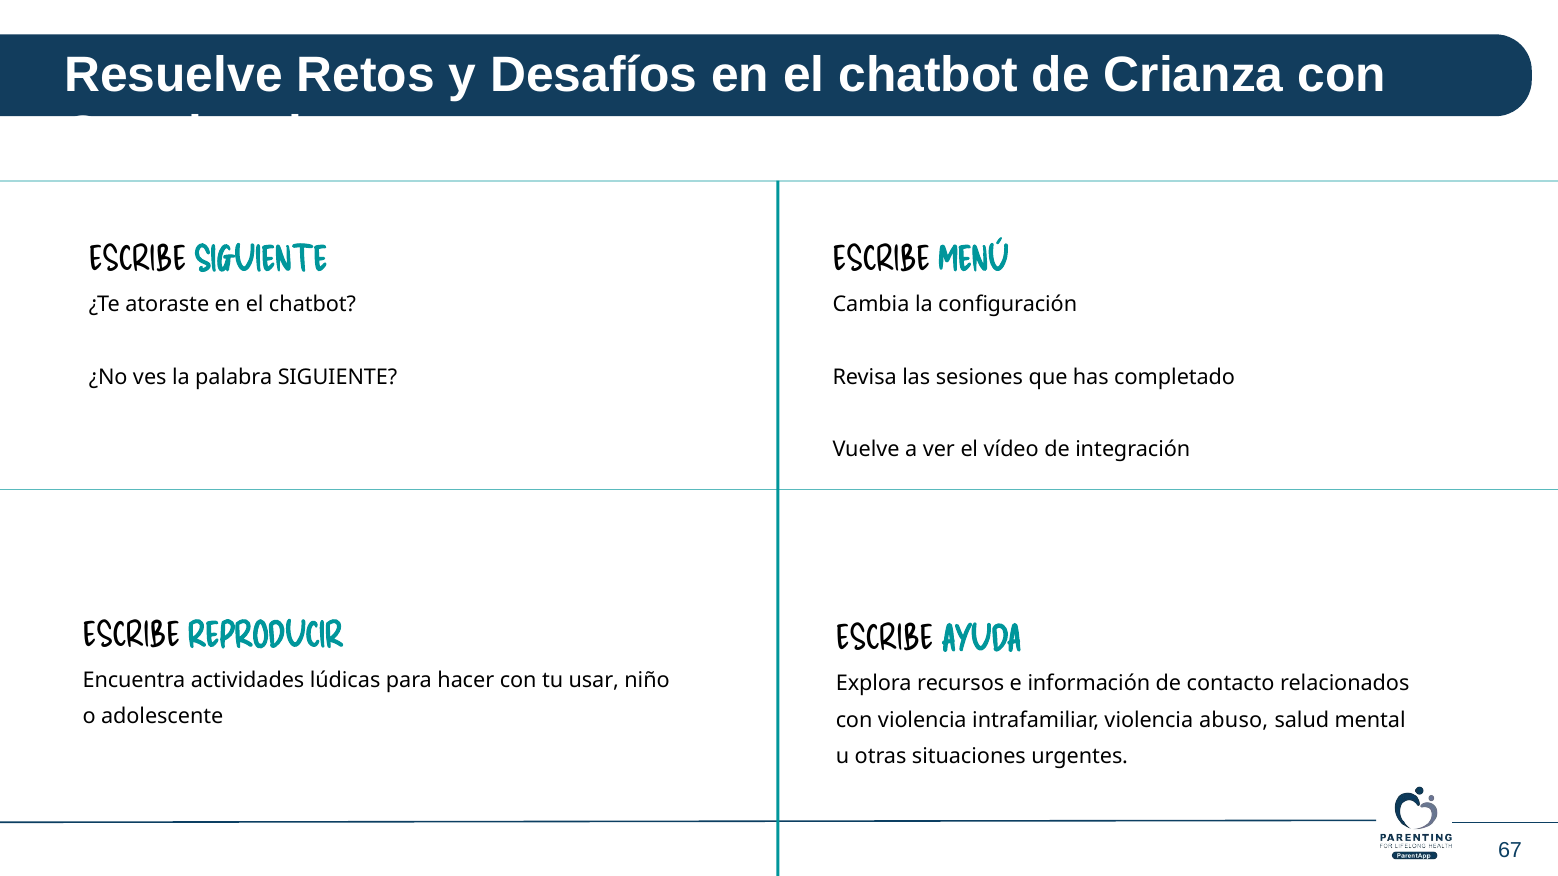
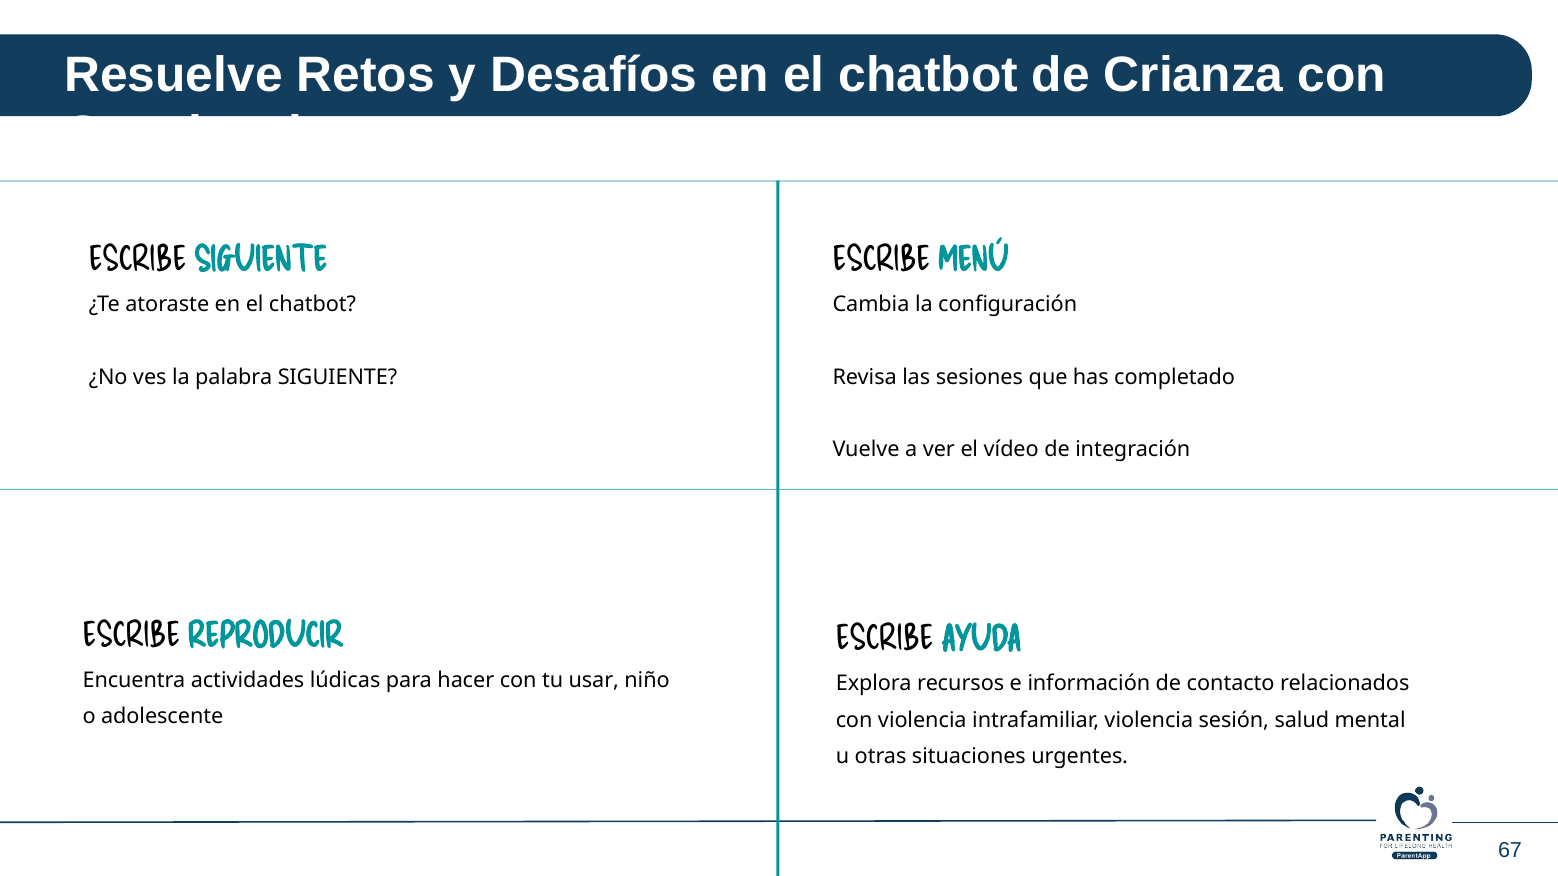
abuso: abuso -> sesión (1234, 720)
